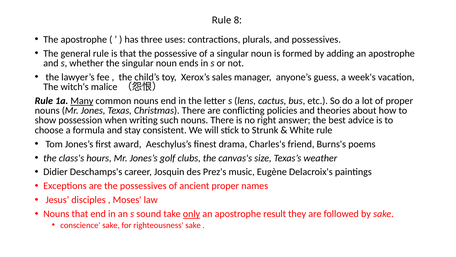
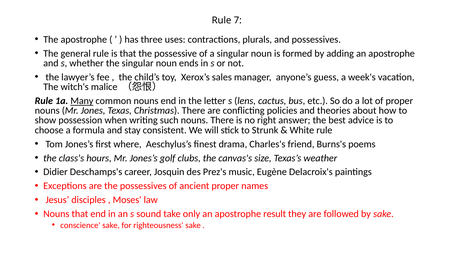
8: 8 -> 7 (238, 20)
award: award -> where (127, 144)
only underline: present -> none (192, 214)
